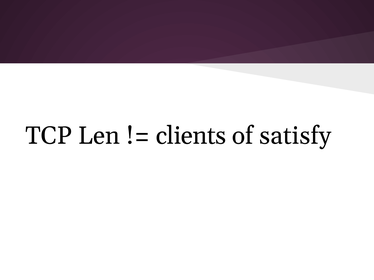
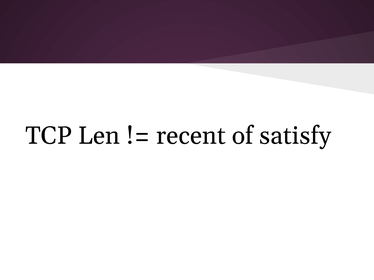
clients: clients -> recent (191, 136)
